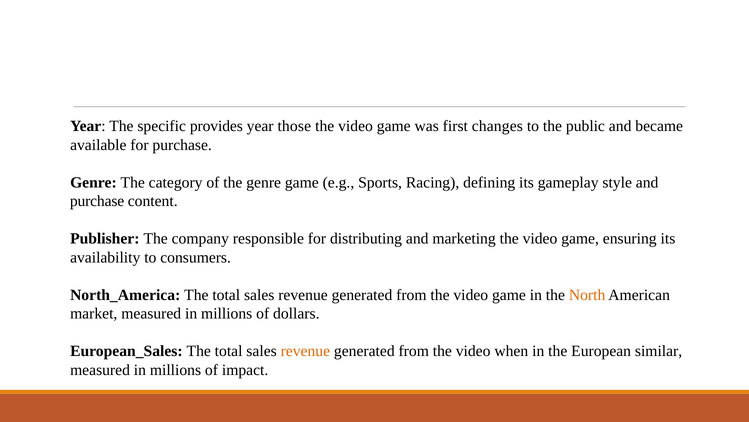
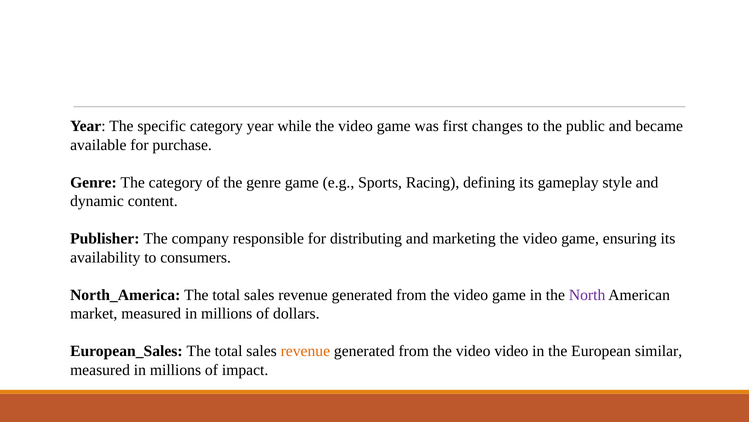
specific provides: provides -> category (216, 126)
those: those -> while (294, 126)
purchase: purchase -> dynamic (97, 201)
North colour: orange -> purple (587, 295)
video when: when -> video (511, 351)
